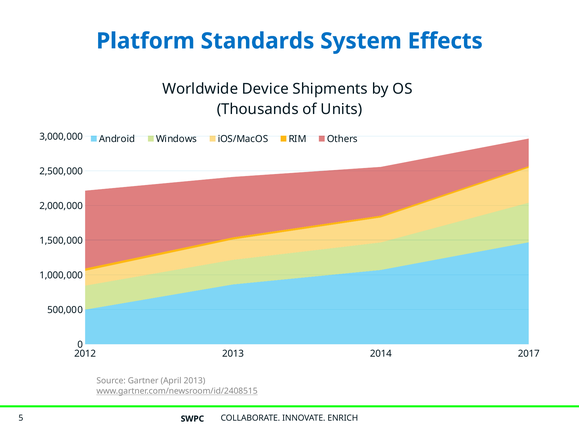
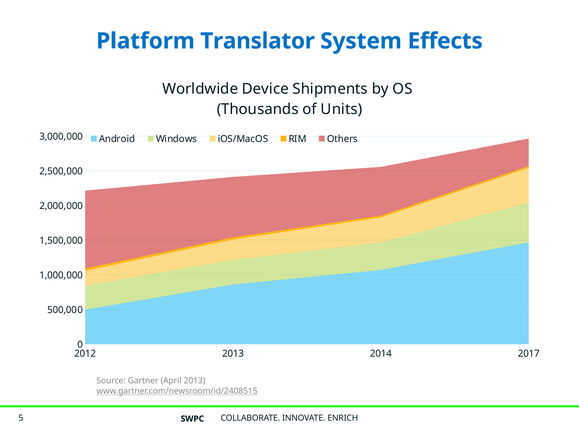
Standards: Standards -> Translator (258, 41)
